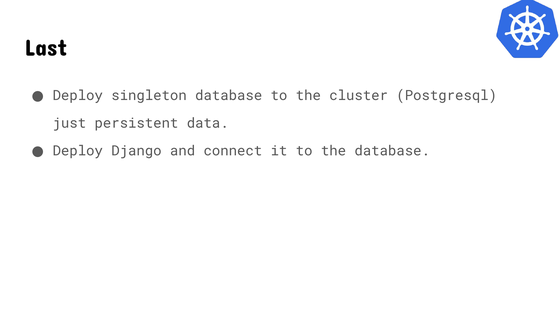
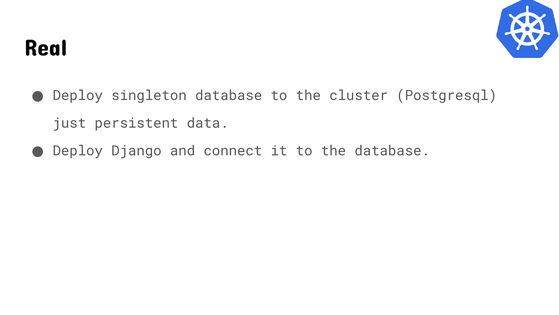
Last: Last -> Real (46, 48)
